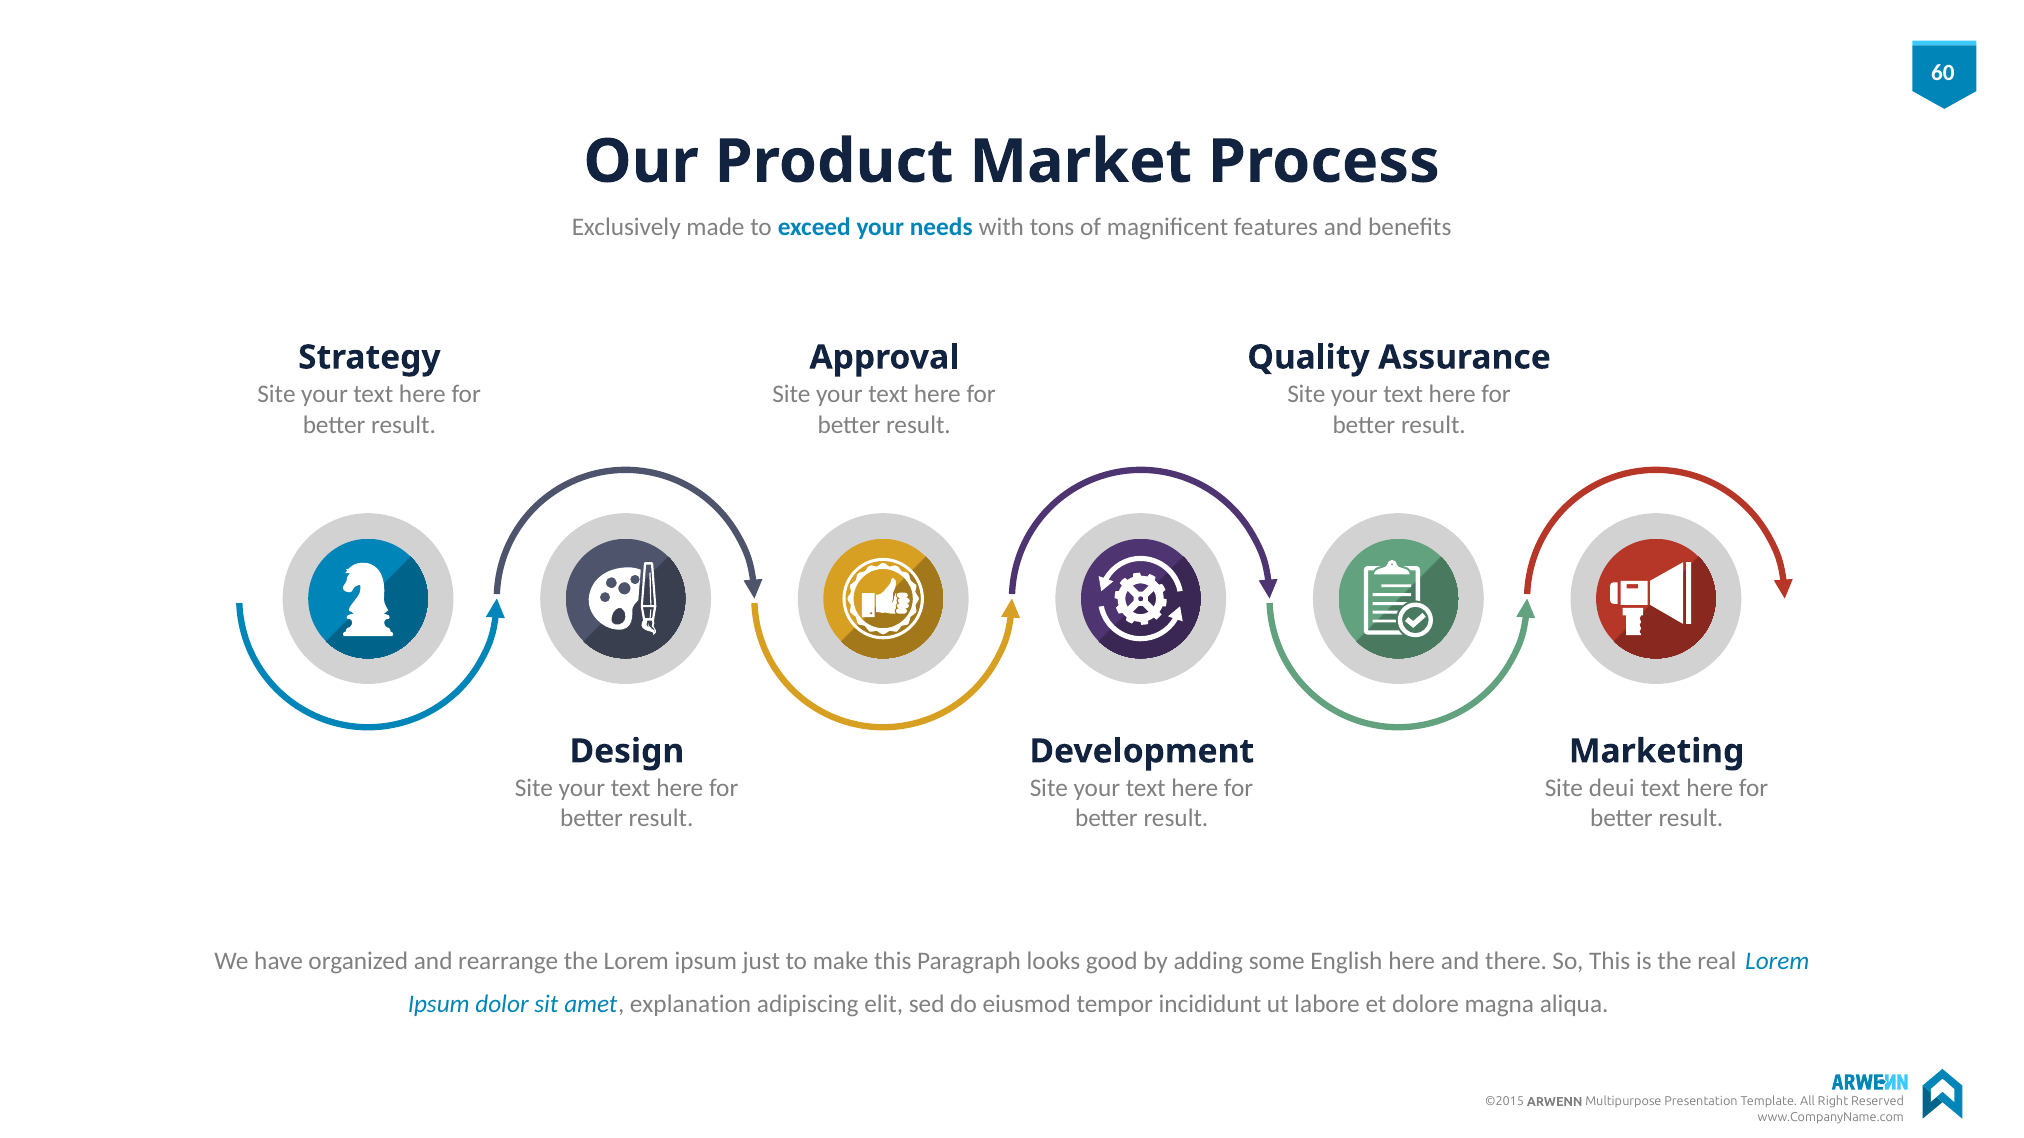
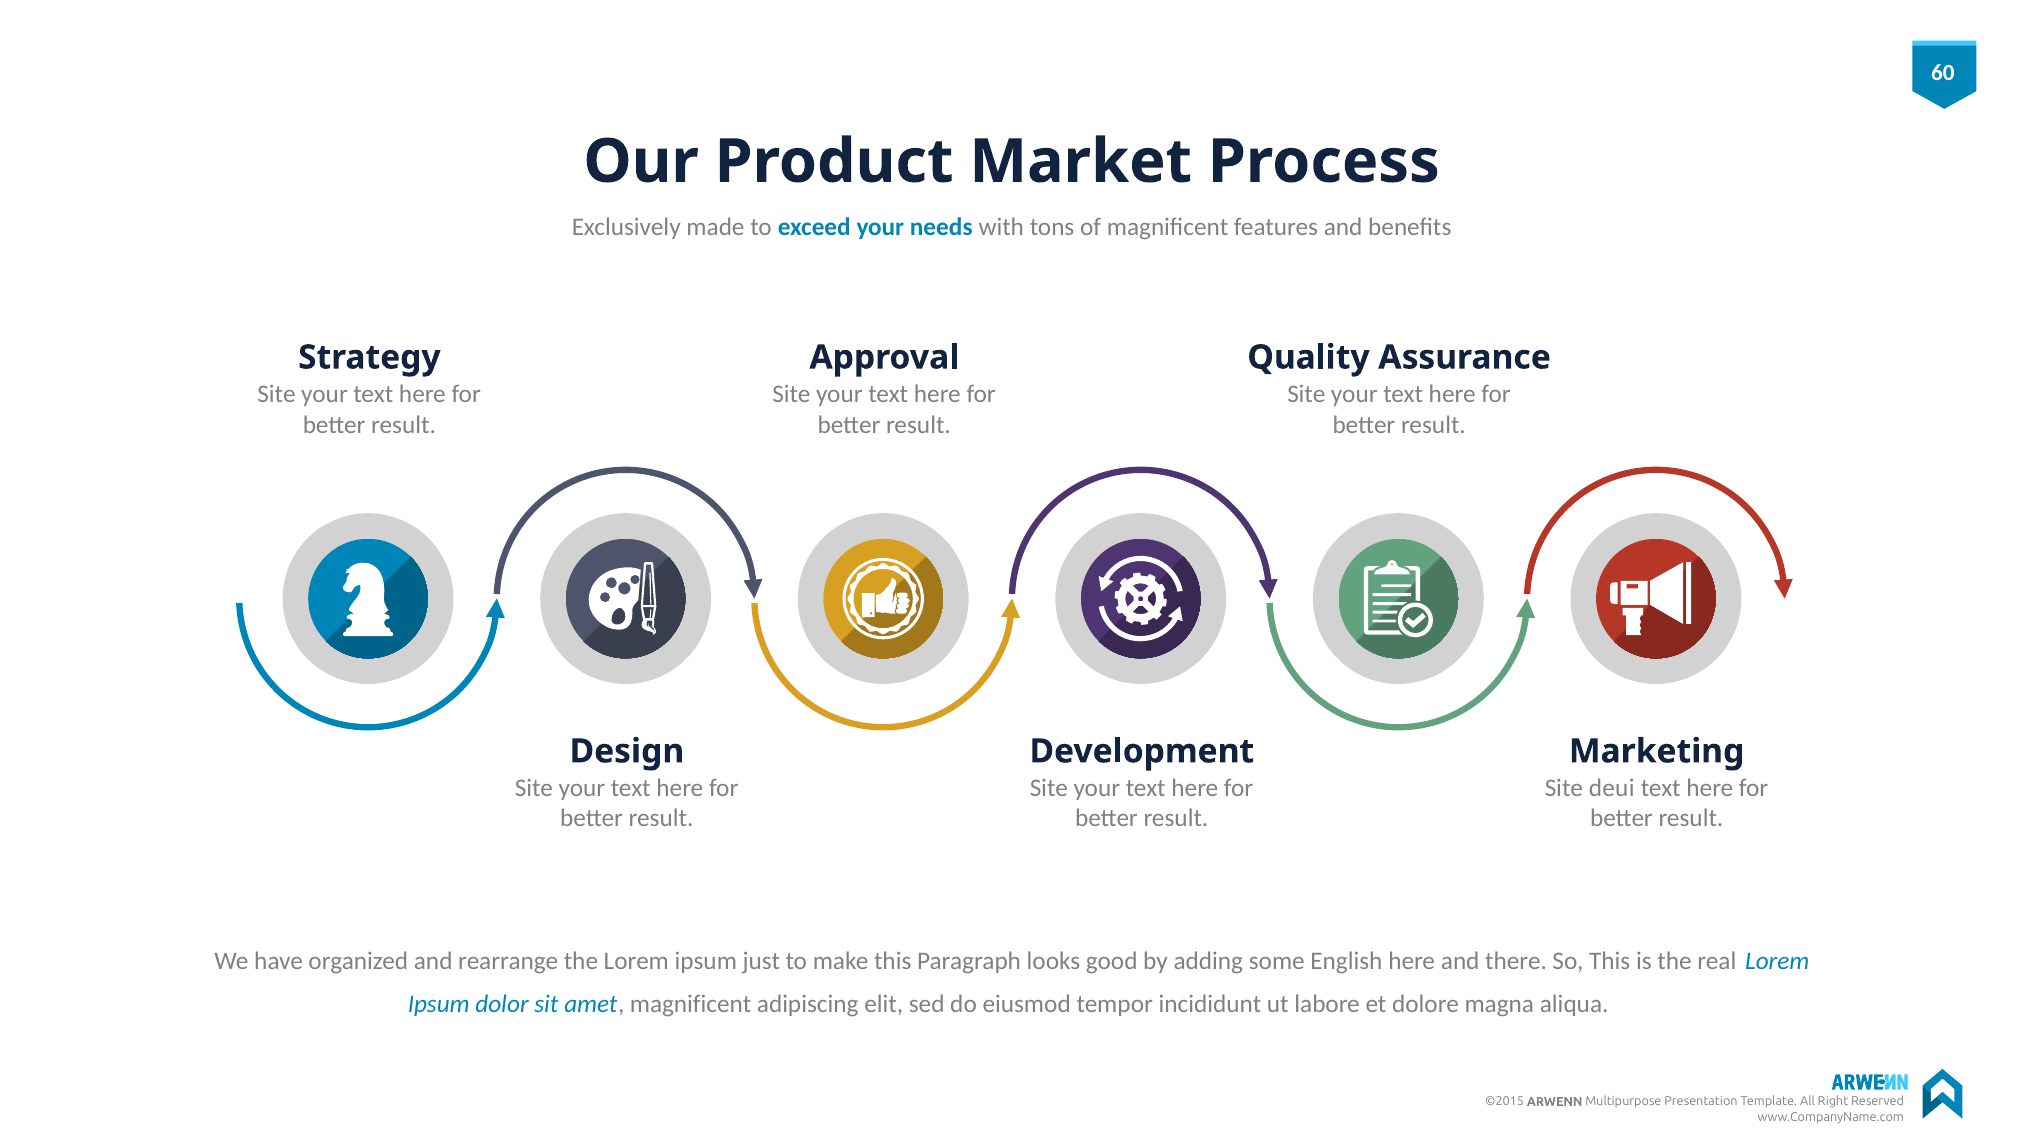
amet explanation: explanation -> magnificent (691, 1004)
